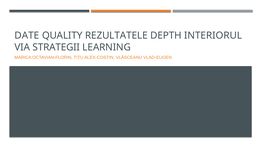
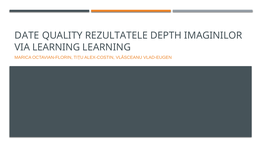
INTERIORUL: INTERIORUL -> IMAGINILOR (213, 36)
VIA STRATEGII: STRATEGII -> LEARNING (56, 47)
